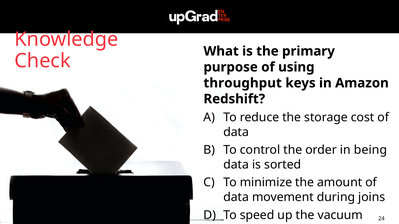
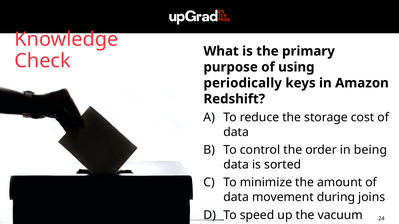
throughput: throughput -> periodically (243, 83)
